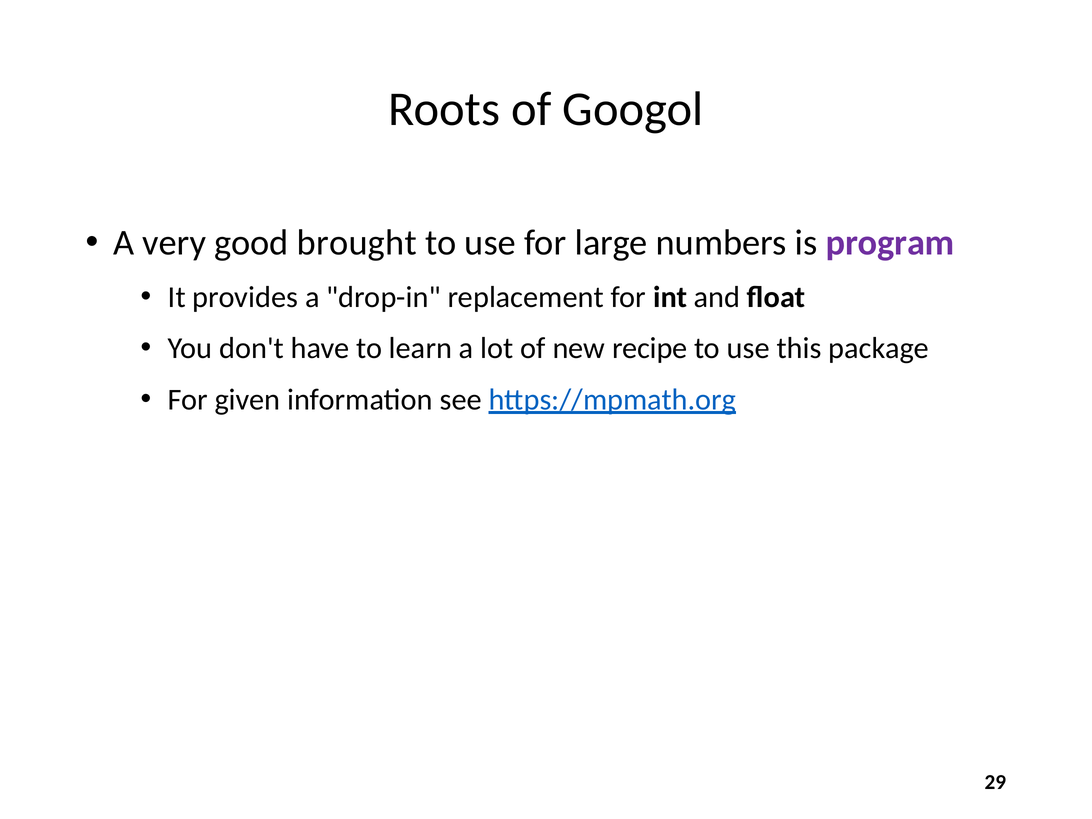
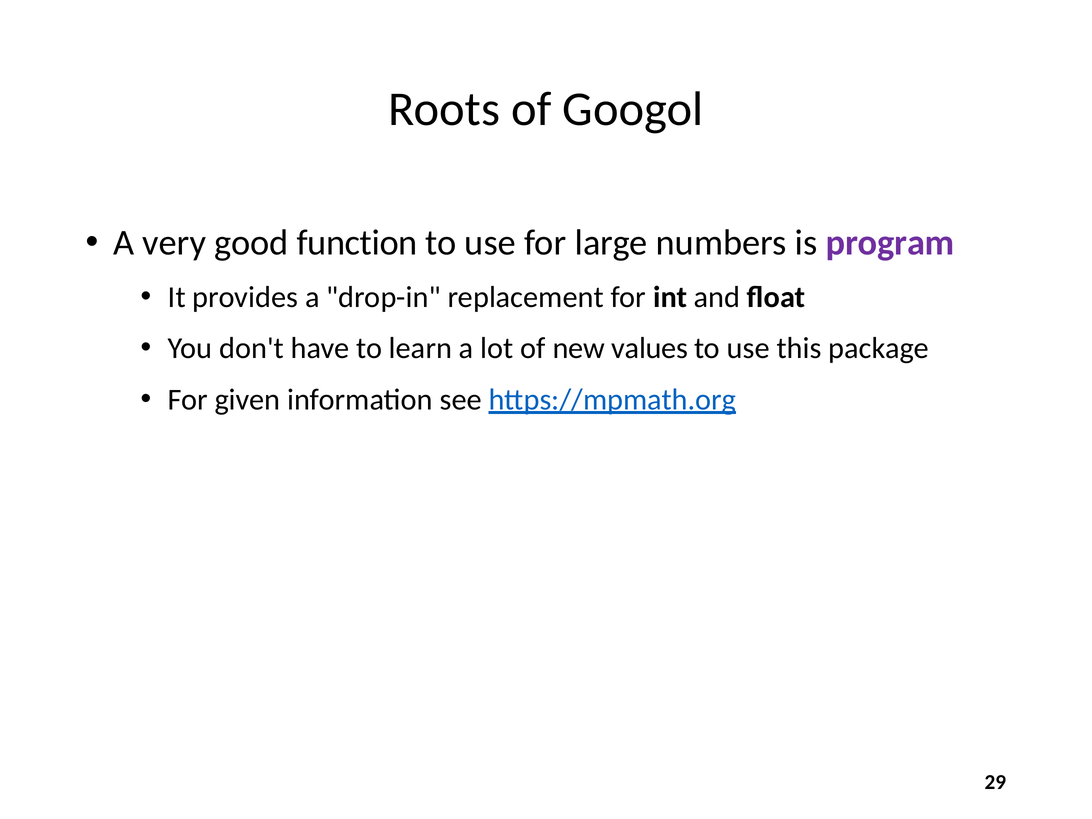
brought: brought -> function (357, 243)
recipe: recipe -> values (650, 348)
